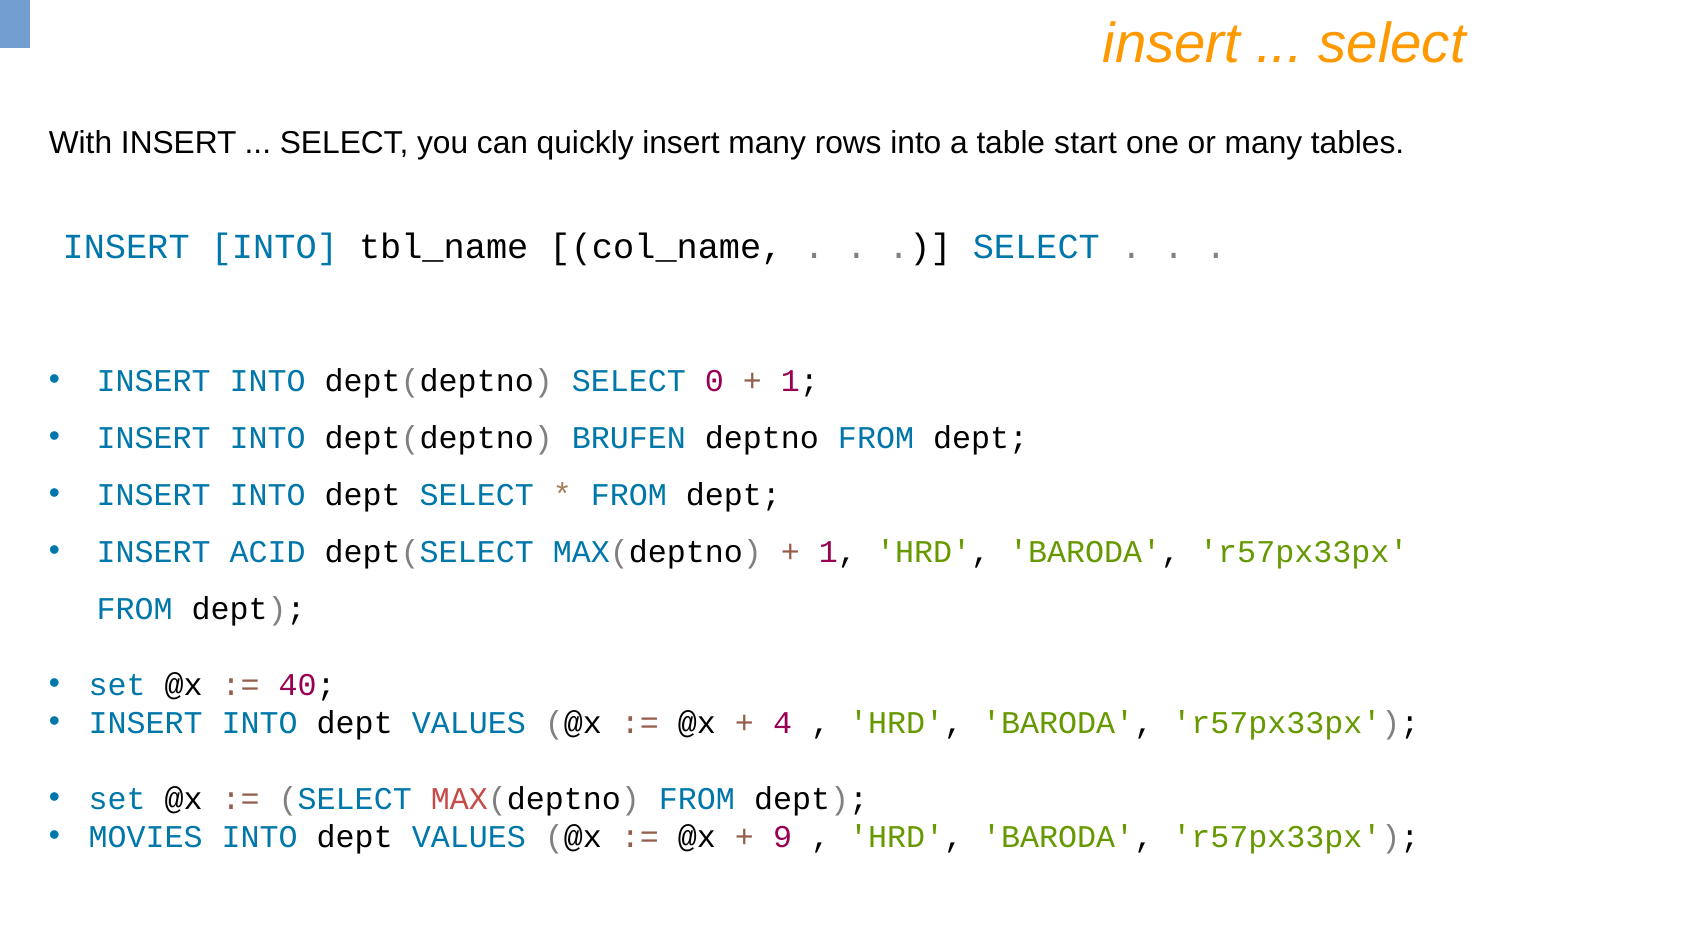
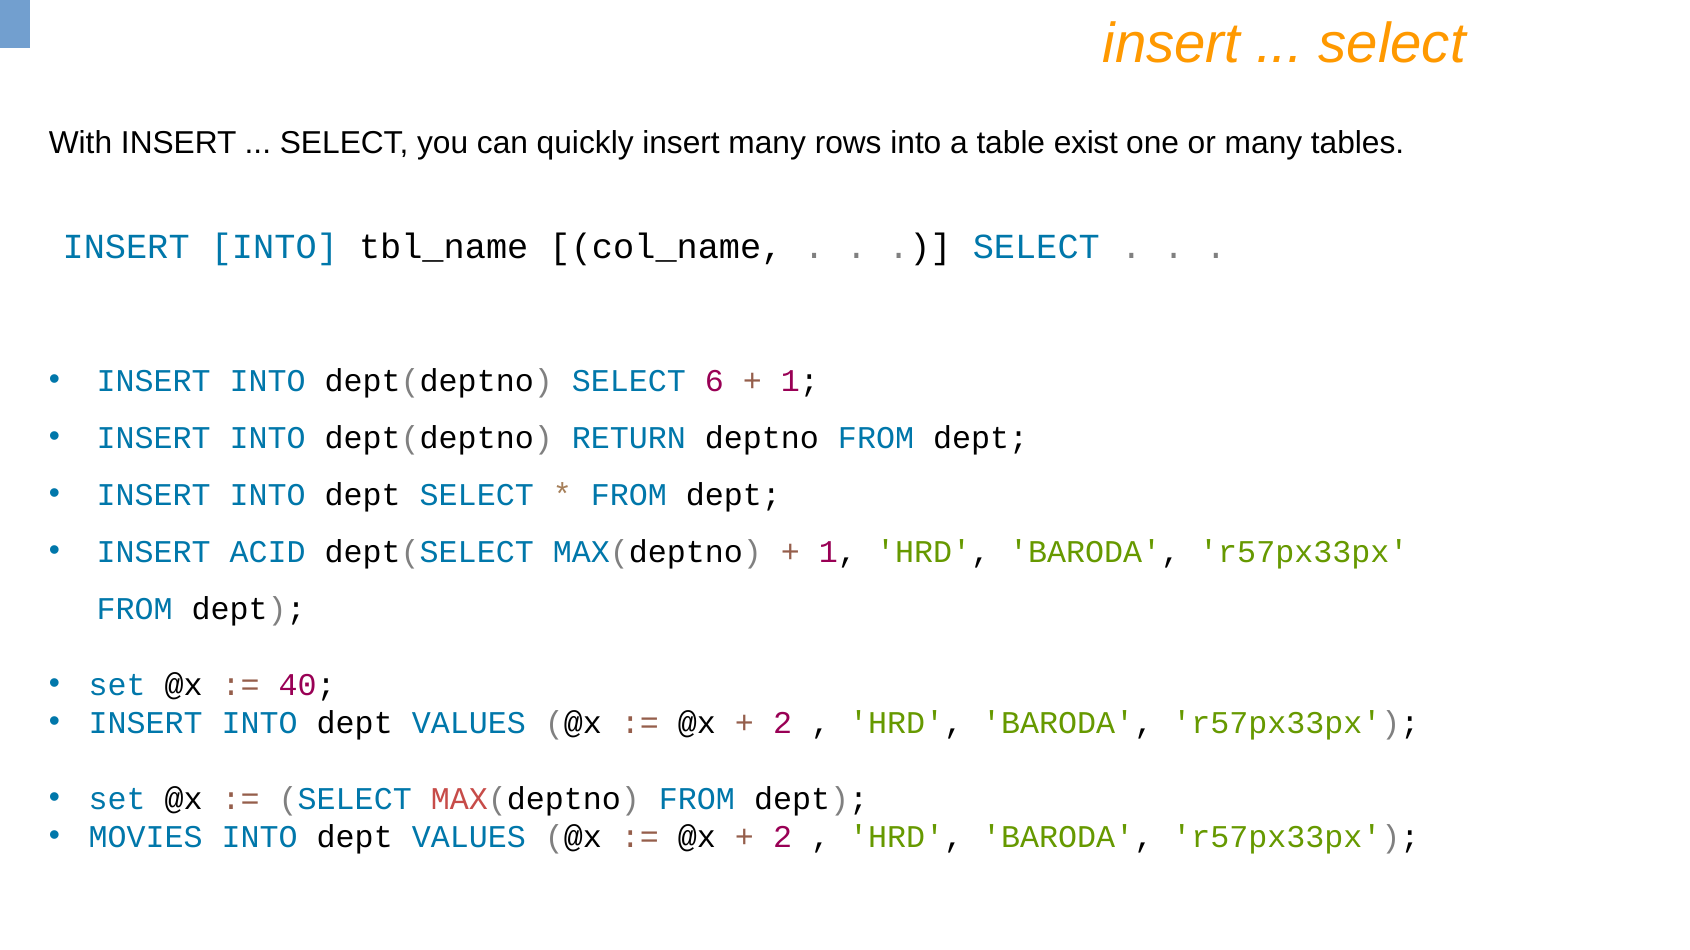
start: start -> exist (1086, 144)
0: 0 -> 6 (714, 381)
BRUFEN: BRUFEN -> RETURN (629, 438)
4: 4 -> 2 (783, 724)
9: 9 -> 2 (783, 838)
